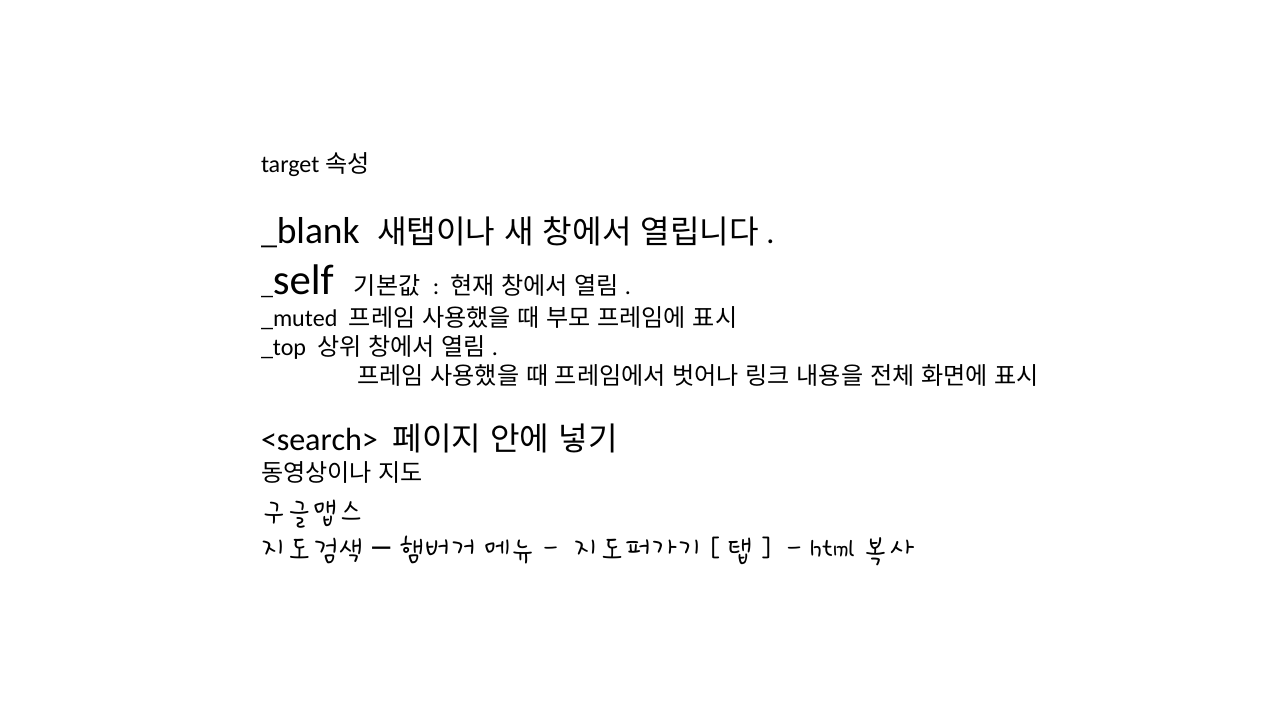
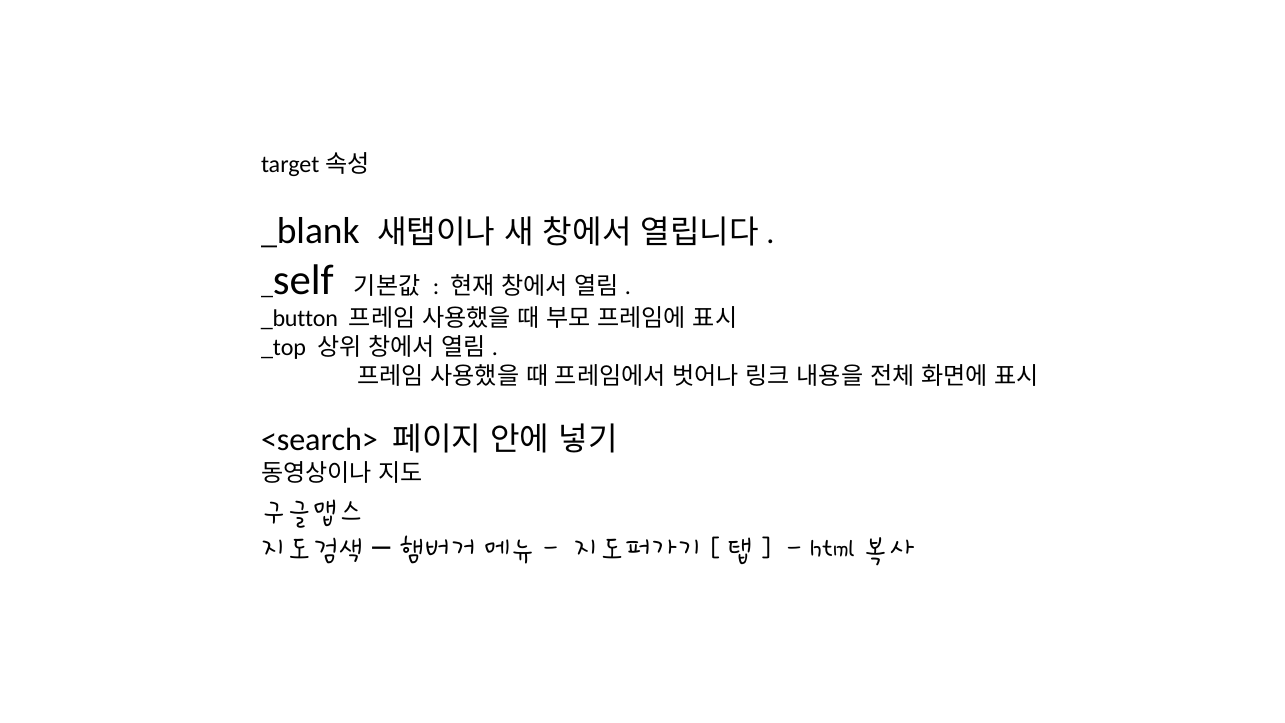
_muted: _muted -> _button (299, 319)
